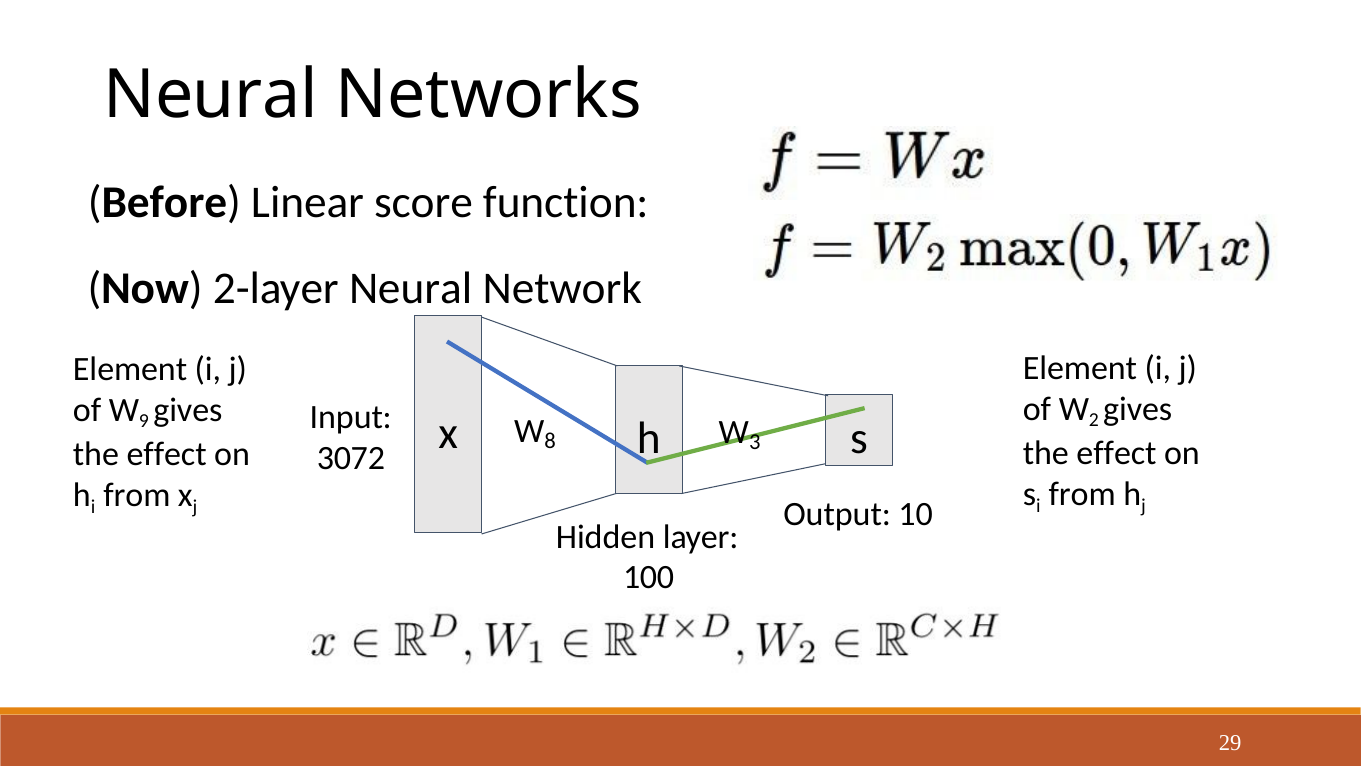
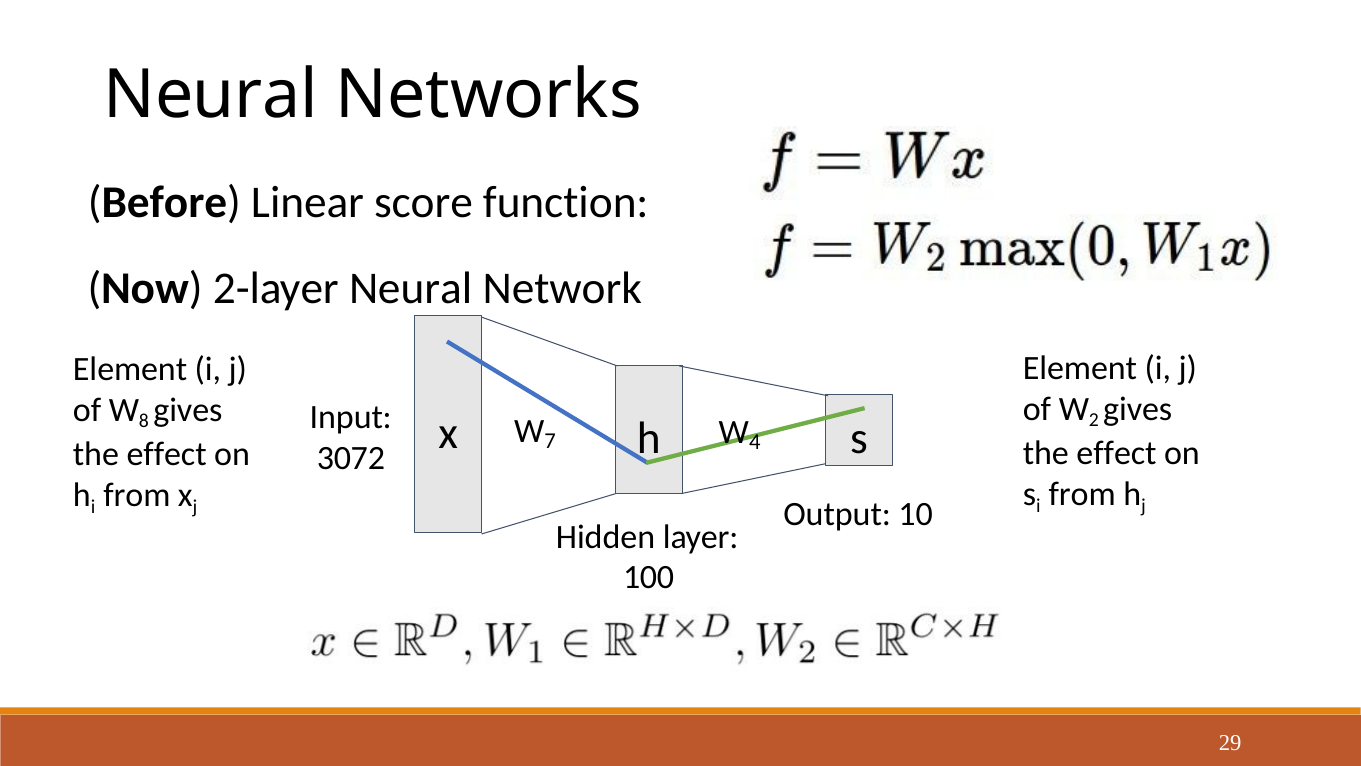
9: 9 -> 8 (144, 421)
8: 8 -> 7 (550, 441)
3: 3 -> 4 (755, 441)
